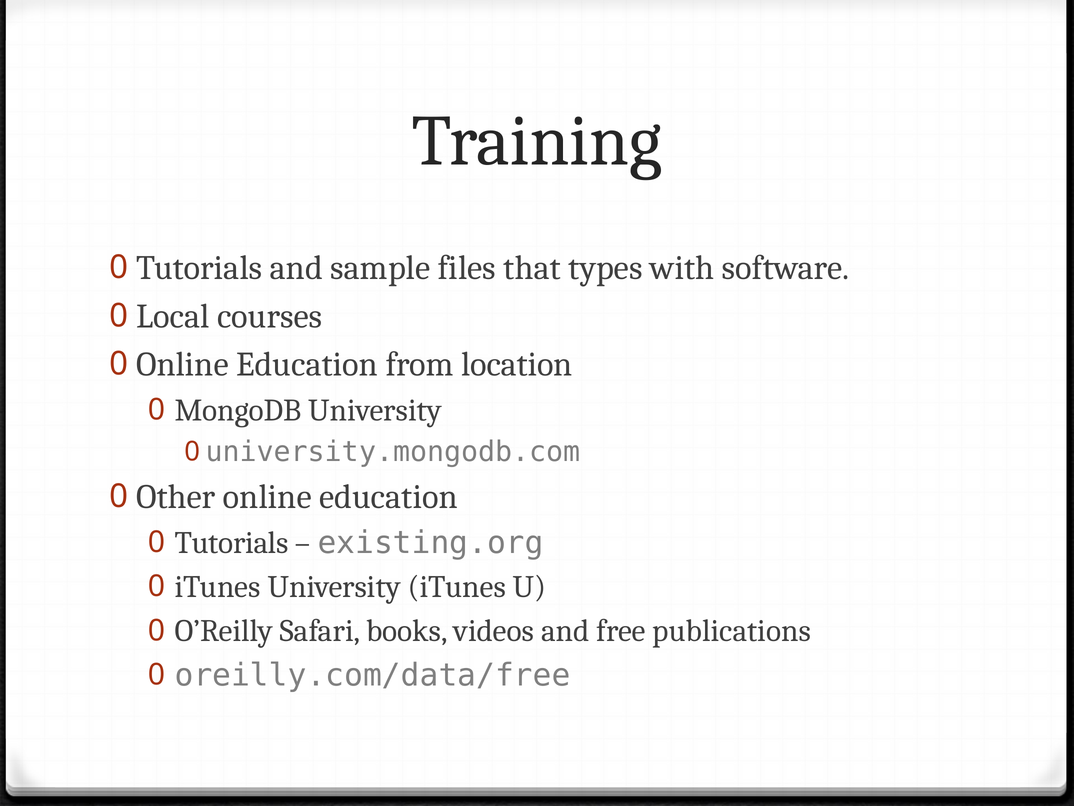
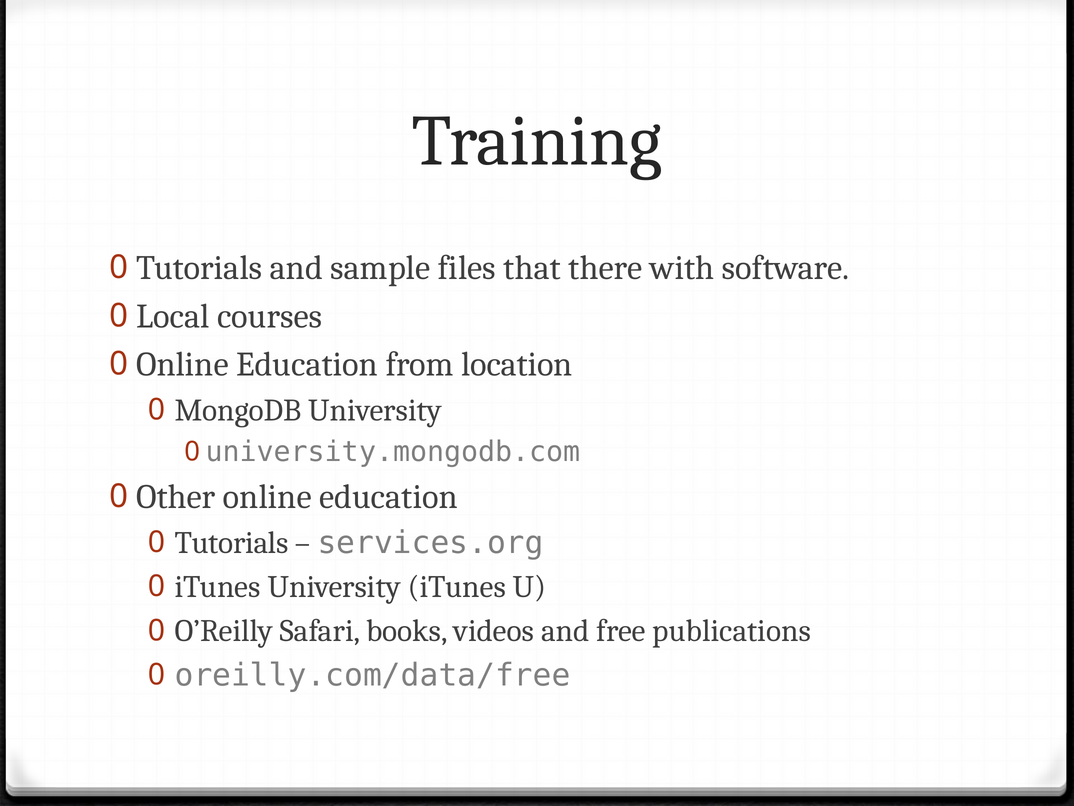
types: types -> there (605, 268)
existing.org: existing.org -> services.org (431, 542)
